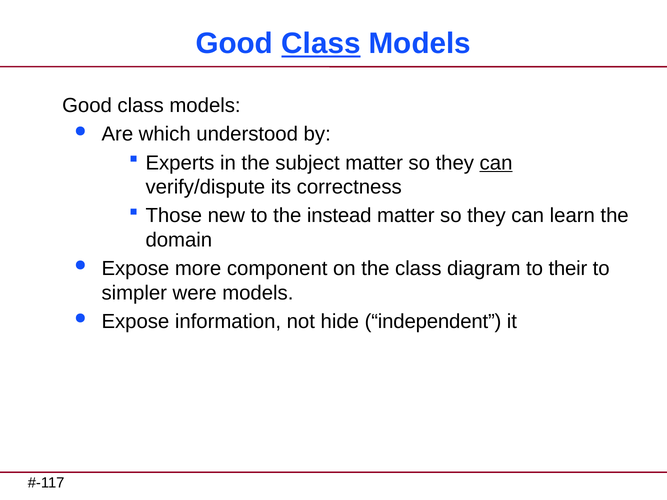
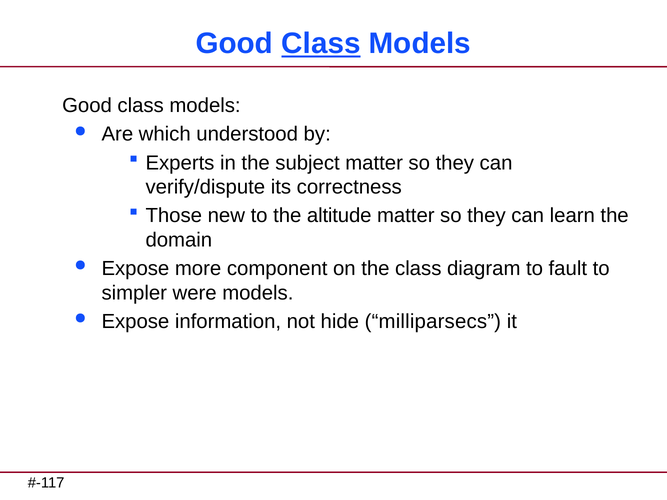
can underline: present -> none (496, 163)
instead: instead -> altitude (339, 216)
their: their -> fault (568, 269)
independent: independent -> milliparsecs (433, 322)
